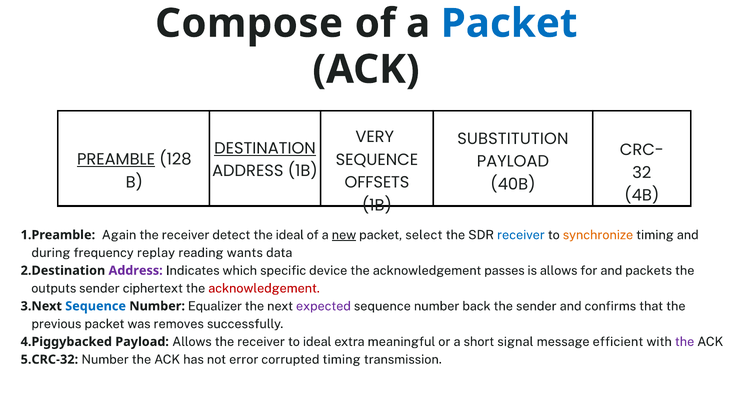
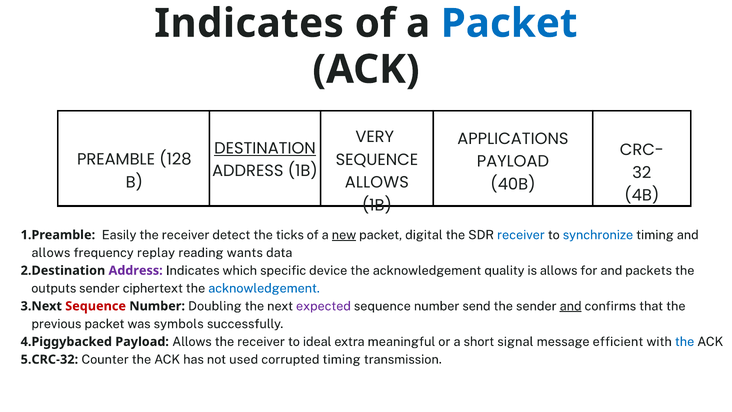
Compose: Compose -> Indicates (249, 23)
SUBSTITUTION: SUBSTITUTION -> APPLICATIONS (513, 139)
PREAMBLE underline: present -> none (116, 159)
OFFSETS: OFFSETS -> ALLOWS (377, 182)
Again: Again -> Easily (119, 235)
the ideal: ideal -> ticks (290, 235)
select: select -> digital (424, 235)
synchronize colour: orange -> blue (598, 235)
during: during -> allows (51, 253)
passes: passes -> quality (504, 270)
acknowledgement colour: red -> blue (264, 288)
Sequence colour: blue -> red (96, 306)
Equalizer: Equalizer -> Doubling (215, 306)
back: back -> send (476, 306)
and underline: none -> present (571, 306)
removes: removes -> symbols (179, 324)
the colour: purple -> blue (685, 342)
Number: Number -> Counter (105, 359)
error: error -> used (244, 359)
